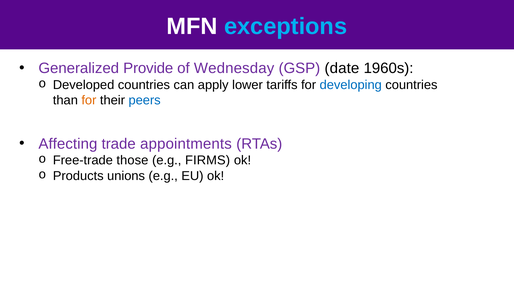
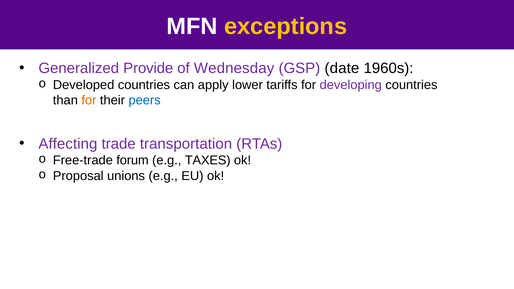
exceptions colour: light blue -> yellow (286, 26)
developing colour: blue -> purple (351, 85)
appointments: appointments -> transportation (186, 144)
those: those -> forum (133, 160)
FIRMS: FIRMS -> TAXES (208, 160)
Products: Products -> Proposal (78, 176)
